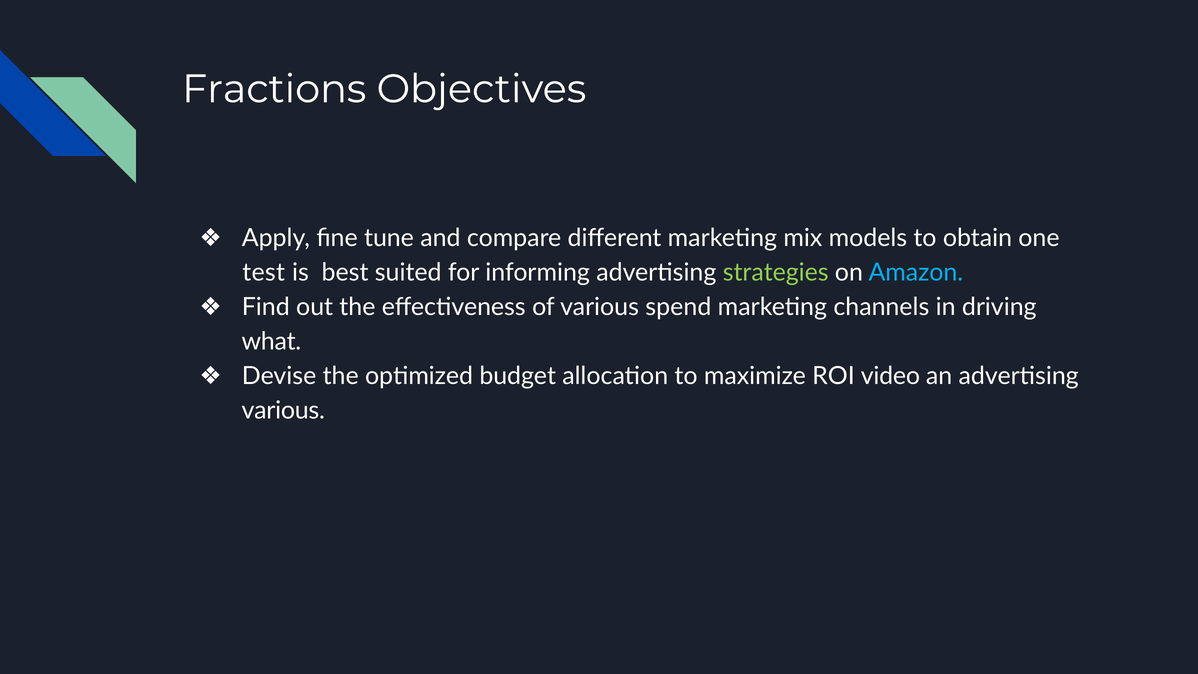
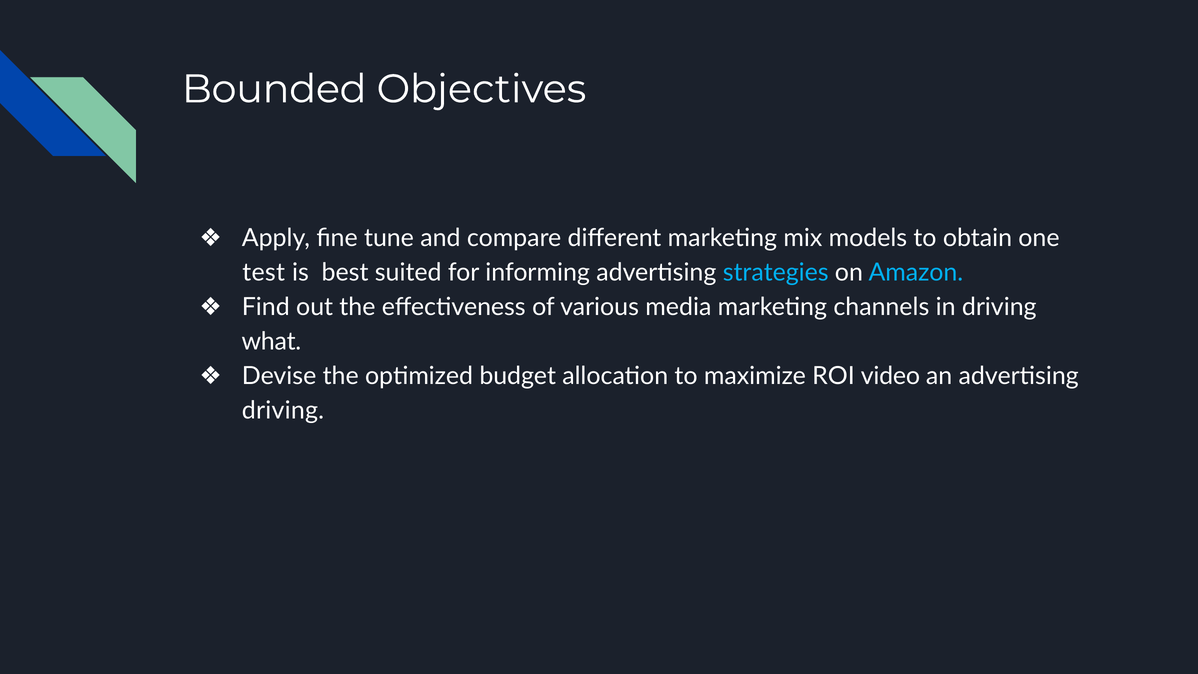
Fractions: Fractions -> Bounded (274, 89)
strategies colour: light green -> light blue (776, 273)
spend: spend -> media (678, 307)
various: various -> driving (283, 410)
